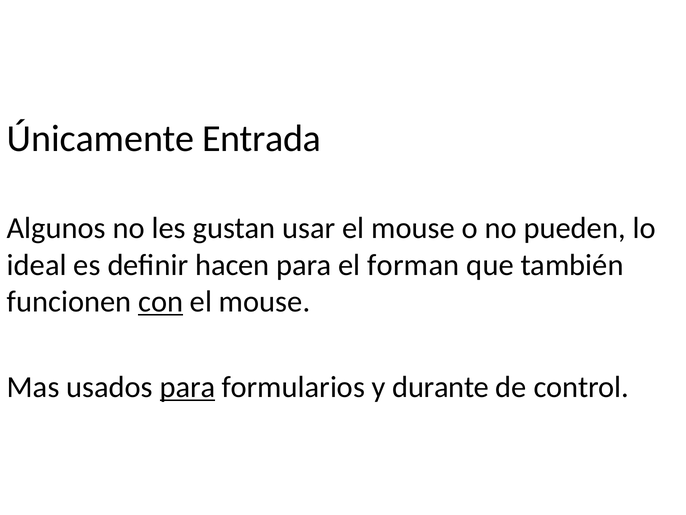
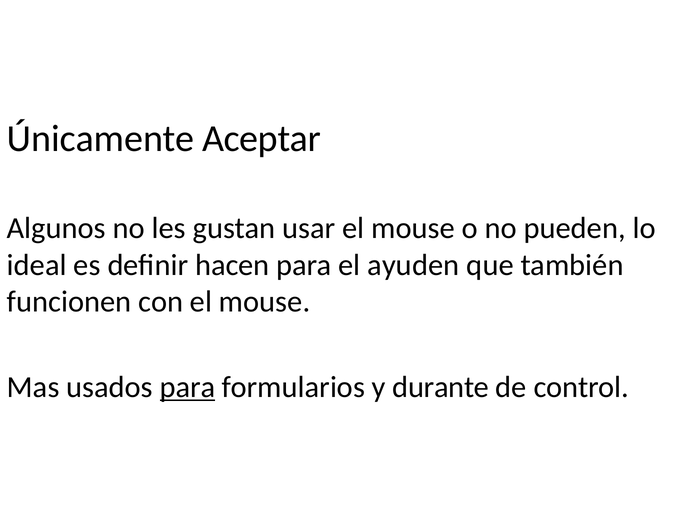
Entrada: Entrada -> Aceptar (262, 139)
forman: forman -> ayuden (413, 265)
con underline: present -> none (161, 301)
